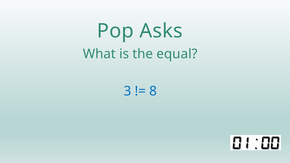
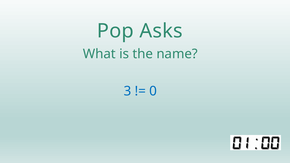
equal: equal -> name (177, 54)
8: 8 -> 0 (153, 91)
